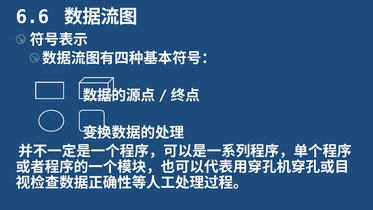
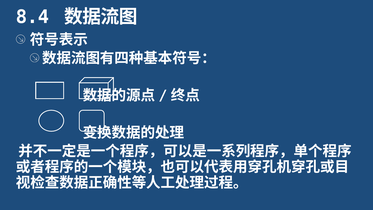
6.6: 6.6 -> 8.4 (32, 17)
